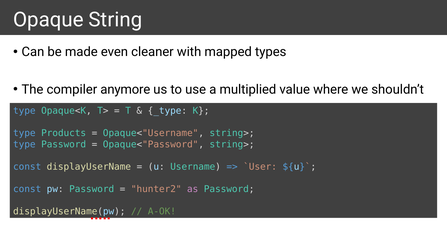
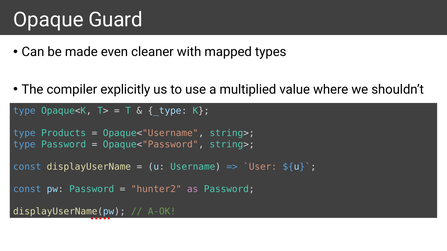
String: String -> Guard (116, 20)
anymore: anymore -> explicitly (125, 90)
